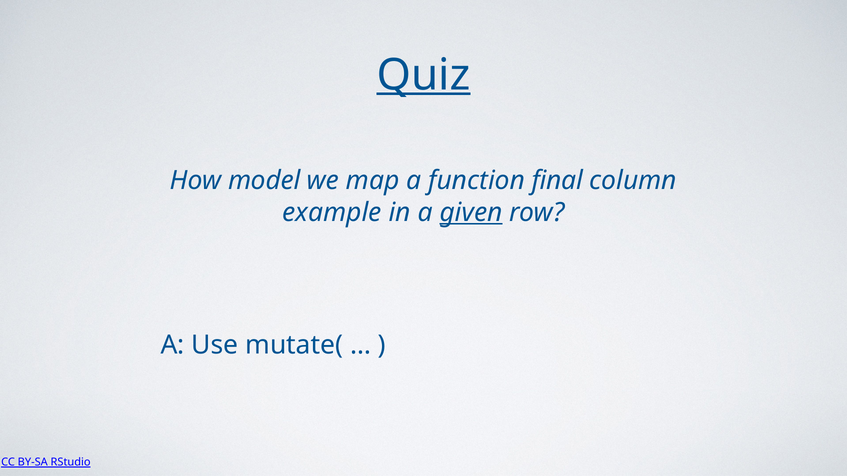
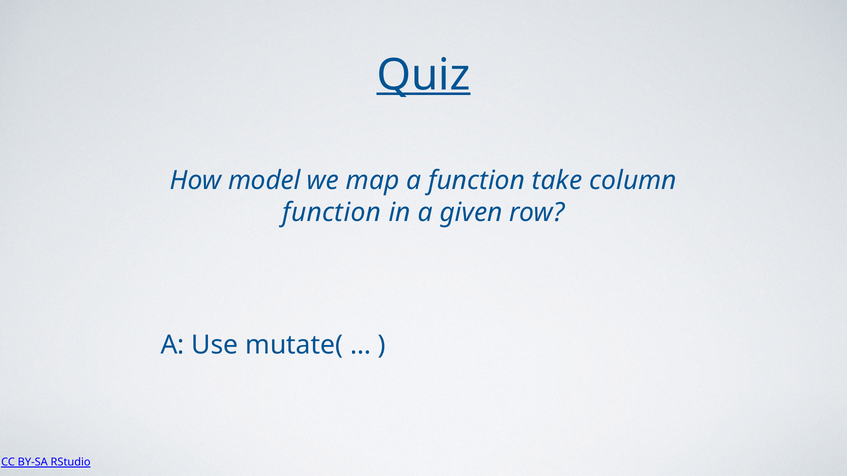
final: final -> take (557, 181)
example: example -> function (332, 212)
given underline: present -> none (471, 212)
